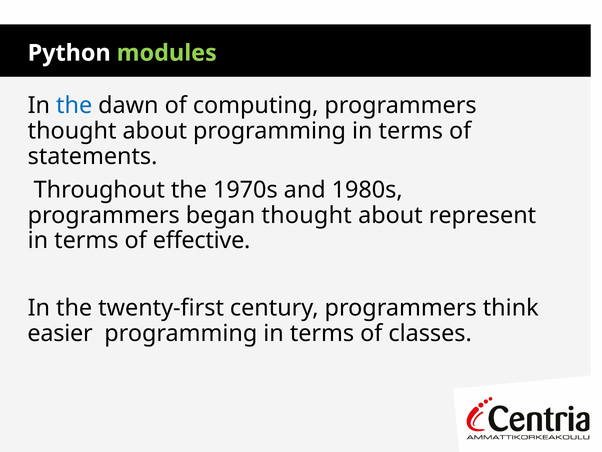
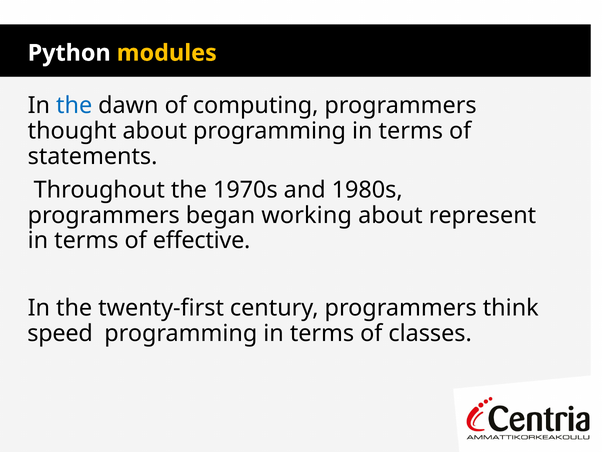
modules colour: light green -> yellow (167, 53)
began thought: thought -> working (307, 215)
easier: easier -> speed (60, 333)
